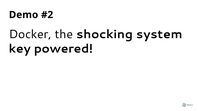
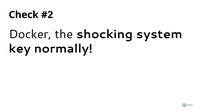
Demo: Demo -> Check (24, 15)
powered: powered -> normally (63, 49)
